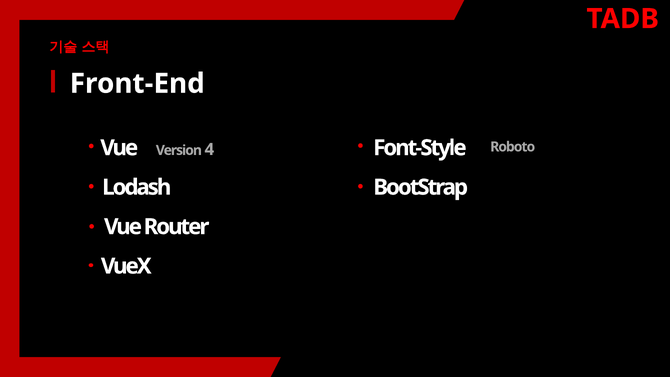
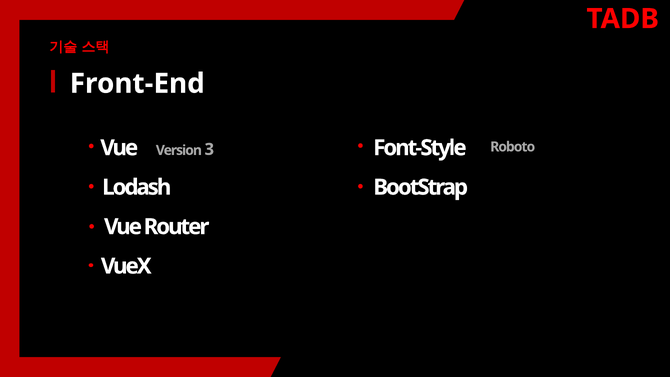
4: 4 -> 3 (209, 149)
